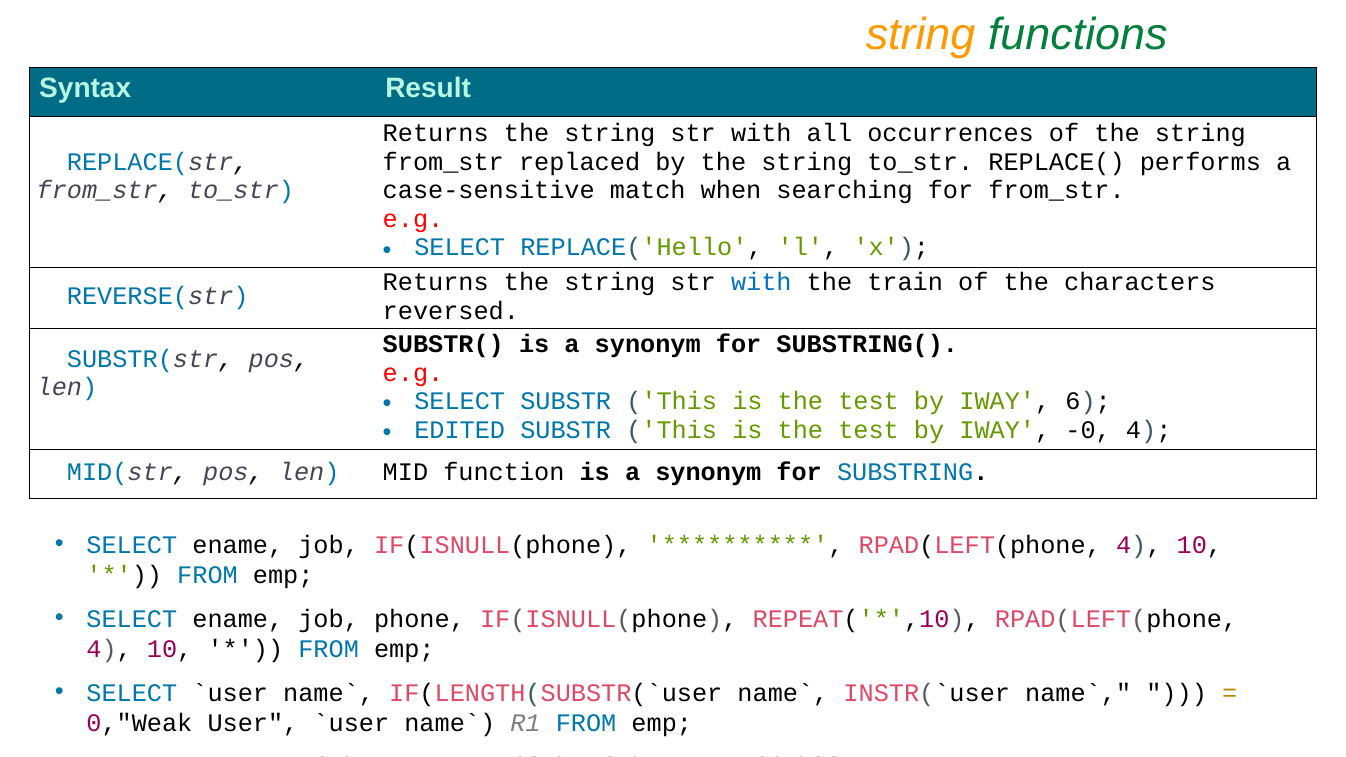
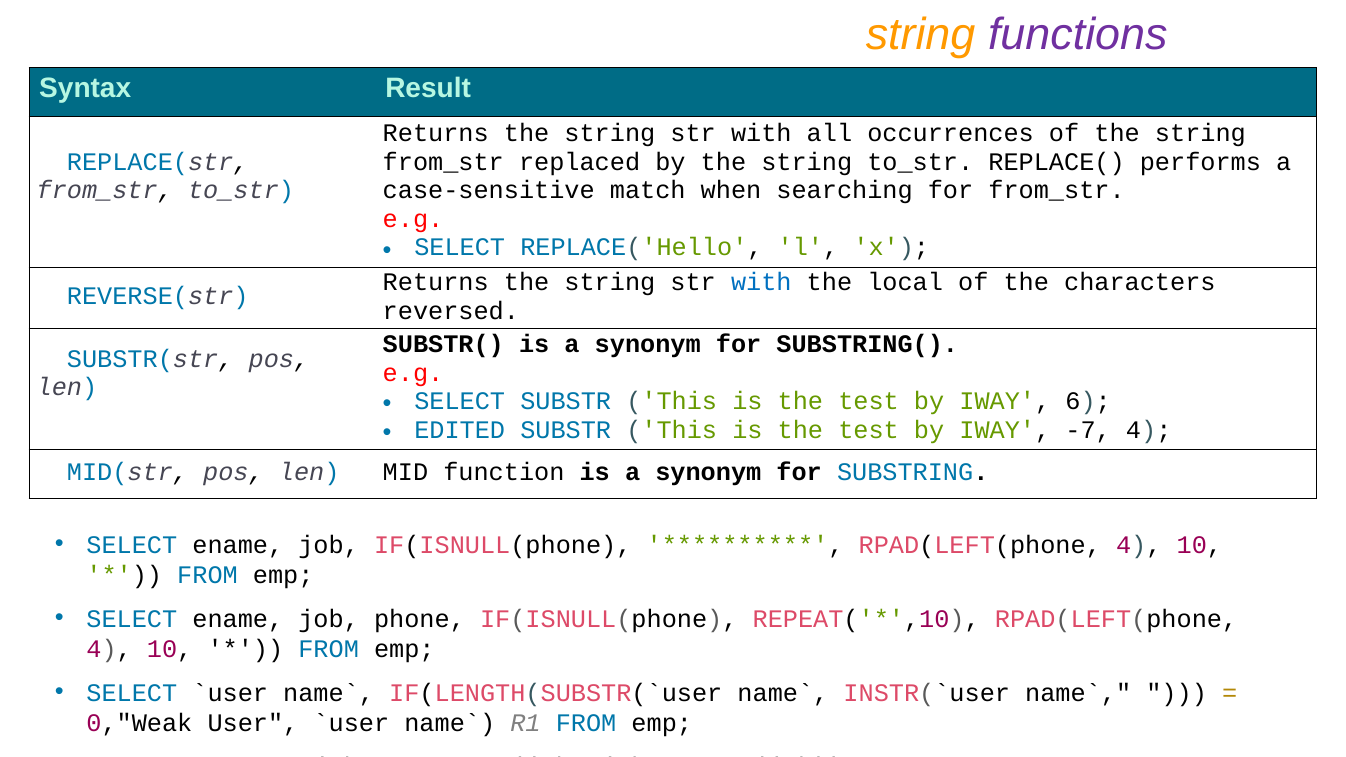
functions colour: green -> purple (1078, 35)
train: train -> local (905, 282)
-0: -0 -> -7 (1088, 430)
